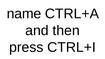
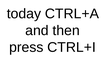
name: name -> today (24, 14)
